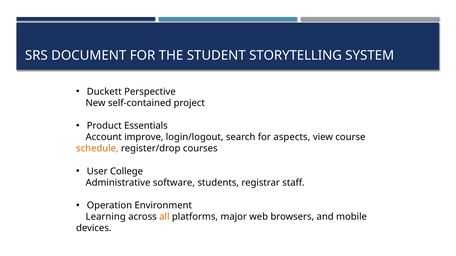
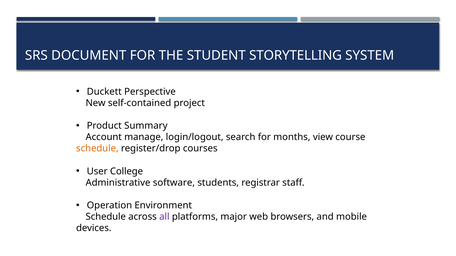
Essentials: Essentials -> Summary (146, 126)
improve: improve -> manage (144, 137)
aspects: aspects -> months (292, 137)
Learning: Learning -> Schedule (106, 217)
all colour: orange -> purple (164, 217)
